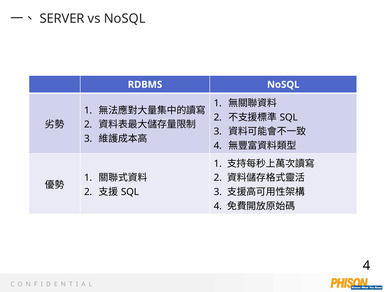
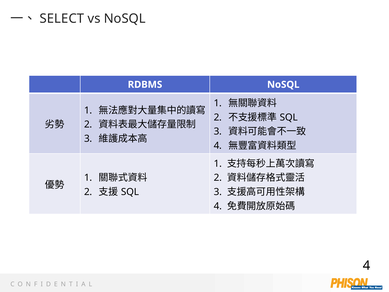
SERVER: SERVER -> SELECT (62, 19)
